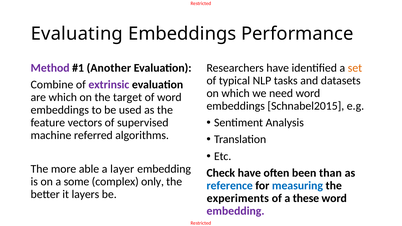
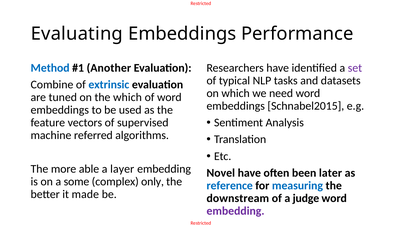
Method colour: purple -> blue (50, 68)
set colour: orange -> purple (355, 68)
extrinsic colour: purple -> blue (109, 85)
are which: which -> tuned (63, 97)
the target: target -> which (128, 97)
Check: Check -> Novel (221, 173)
than: than -> later (330, 173)
layers: layers -> made (85, 194)
experiments: experiments -> downstream (238, 198)
these: these -> judge (306, 198)
